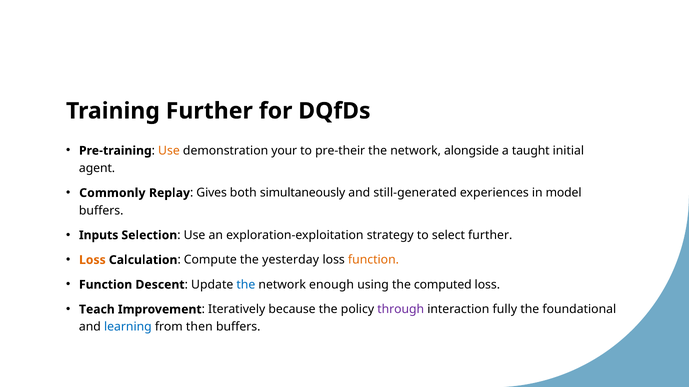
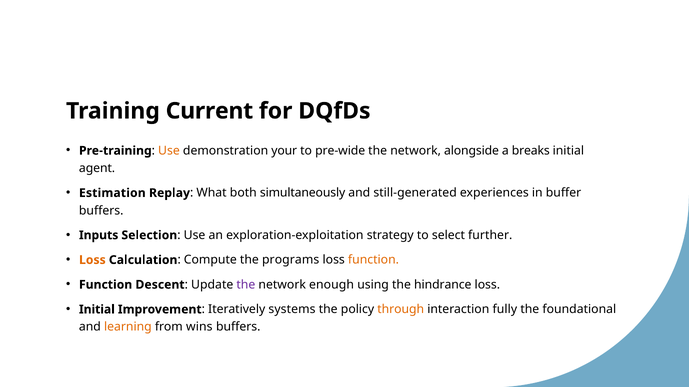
Training Further: Further -> Current (209, 111)
pre-their: pre-their -> pre-wide (340, 151)
taught: taught -> breaks (531, 151)
Commonly: Commonly -> Estimation (112, 193)
Gives: Gives -> What (212, 193)
model: model -> buffer (564, 193)
yesterday: yesterday -> programs (291, 260)
the colour: blue -> purple (246, 285)
computed: computed -> hindrance (443, 285)
Teach: Teach -> Initial (97, 310)
because: because -> systems (292, 310)
through colour: purple -> orange (401, 310)
learning colour: blue -> orange (128, 327)
then: then -> wins (199, 327)
